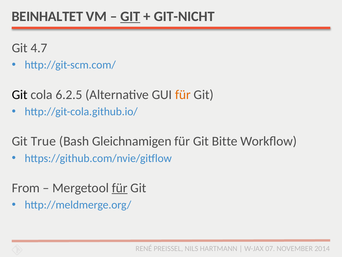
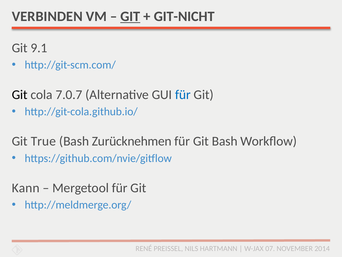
BEINHALTET: BEINHALTET -> VERBINDEN (47, 16)
4.7: 4.7 -> 9.1 (39, 48)
6.2.5: 6.2.5 -> 7.0.7 (69, 94)
für colour: orange -> blue (183, 94)
Gleichnamigen: Gleichnamigen -> Zurücknehmen (132, 141)
Git Bitte: Bitte -> Bash (225, 141)
From: From -> Kann (26, 188)
für underline: present -> none (120, 188)
